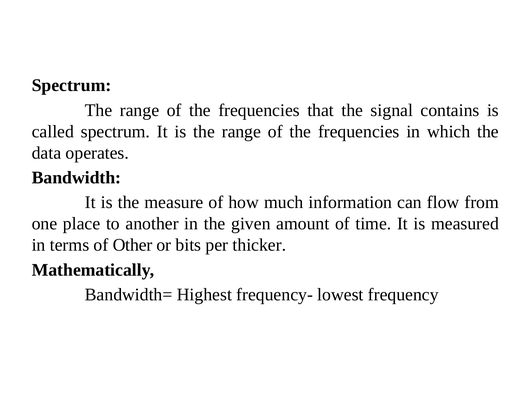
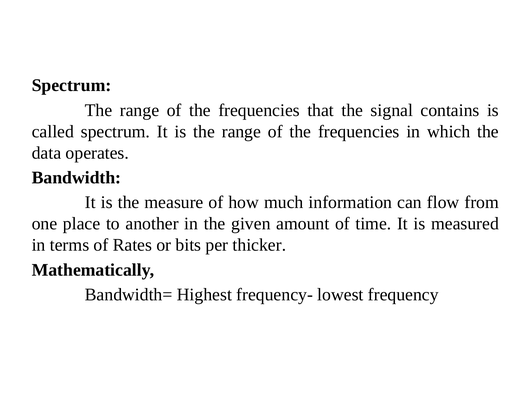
Other: Other -> Rates (132, 245)
